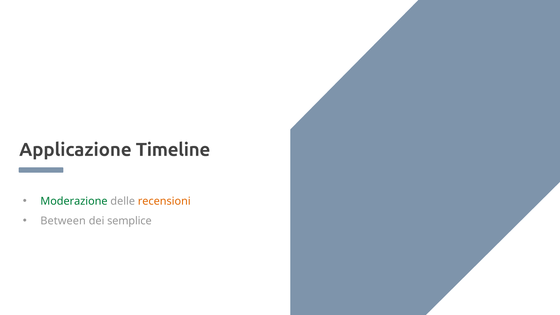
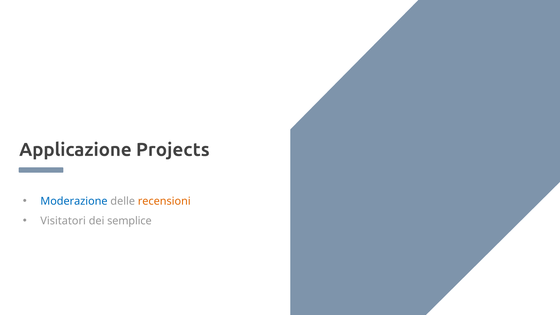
Timeline: Timeline -> Projects (173, 150)
Moderazione colour: green -> blue (74, 201)
Between: Between -> Visitatori (63, 221)
